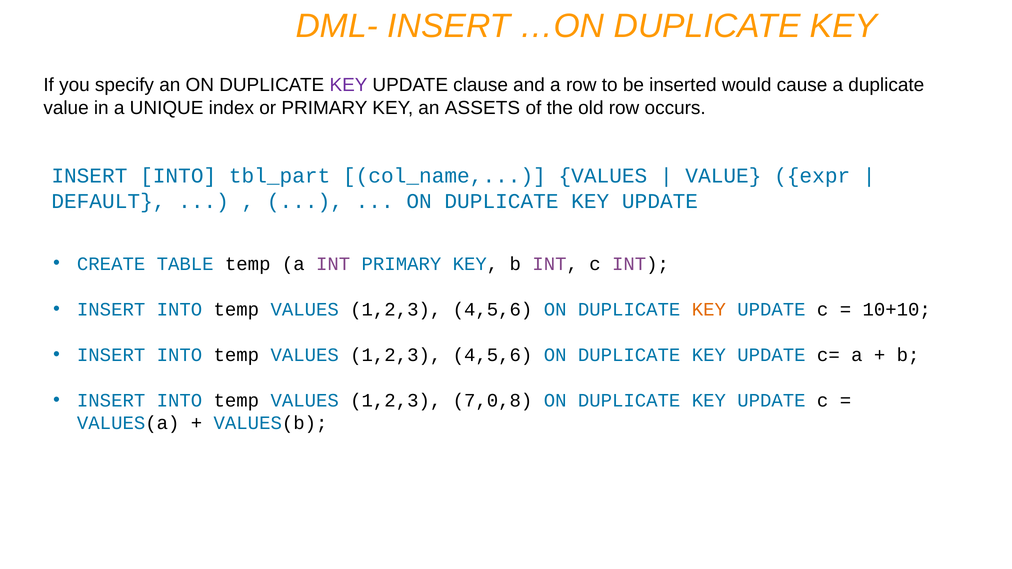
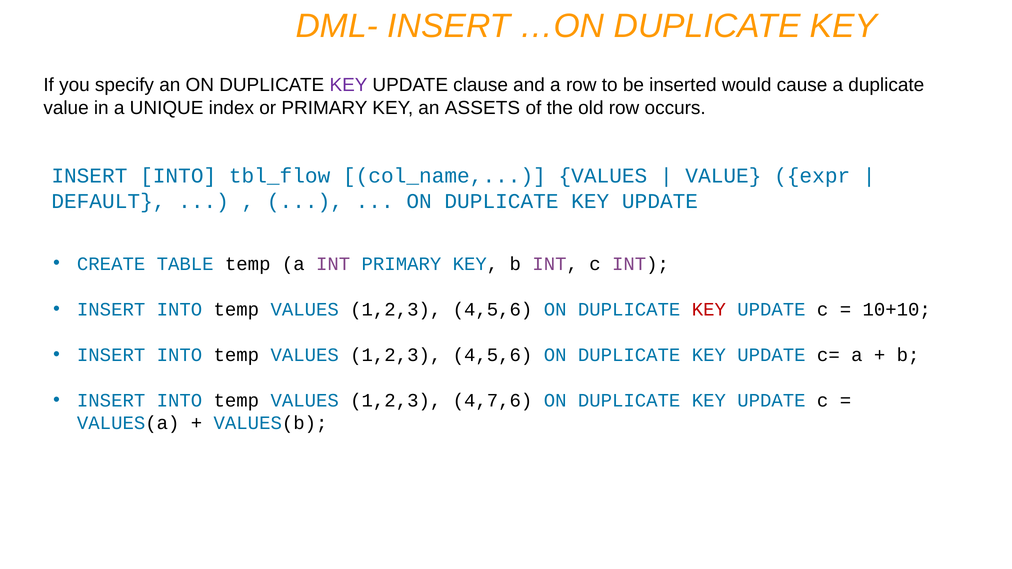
tbl_part: tbl_part -> tbl_flow (280, 176)
KEY colour: orange -> red (709, 309)
7,0,8: 7,0,8 -> 4,7,6 (493, 400)
